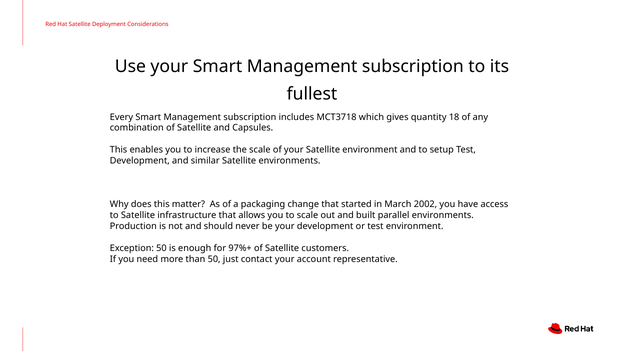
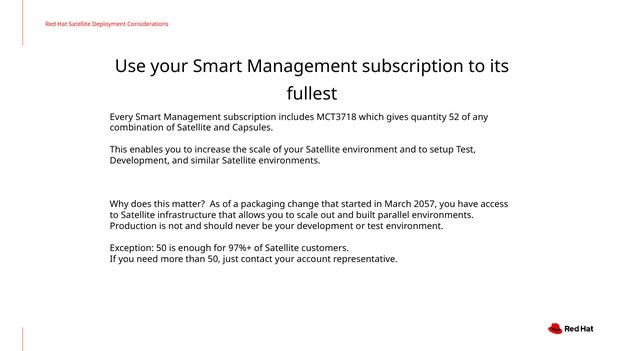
18: 18 -> 52 (454, 117)
2002: 2002 -> 2057 (426, 204)
